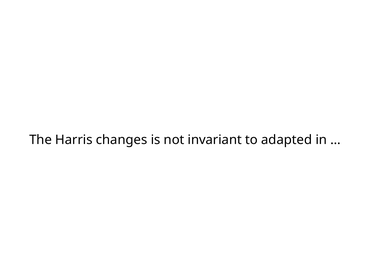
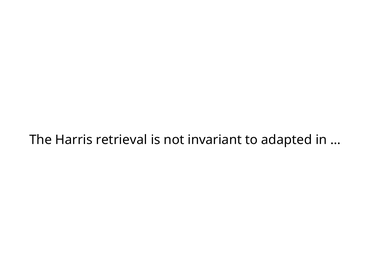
changes: changes -> retrieval (122, 140)
